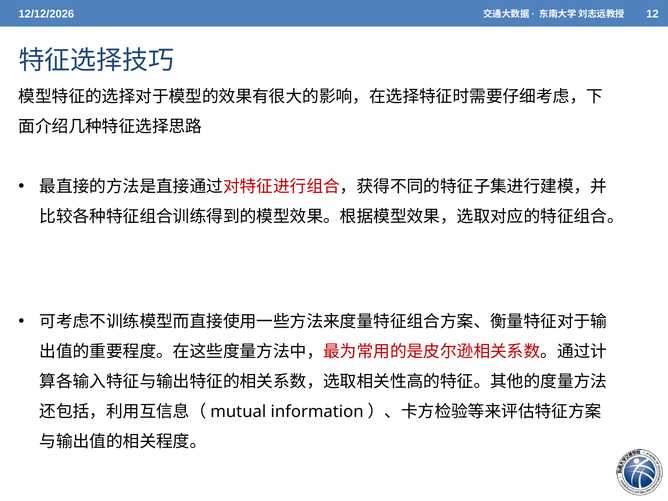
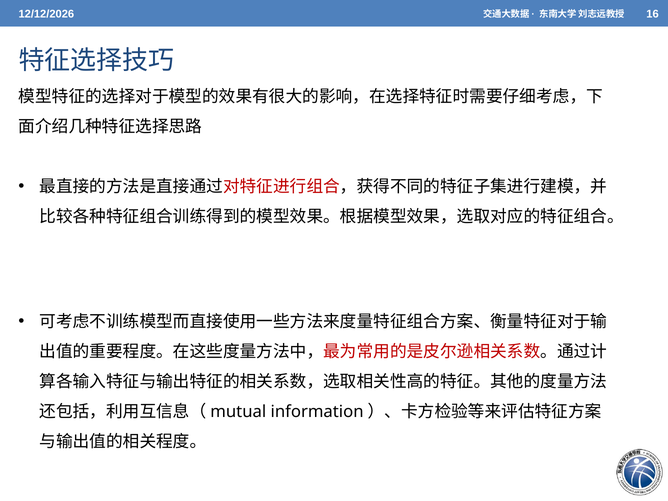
12: 12 -> 16 (653, 14)
